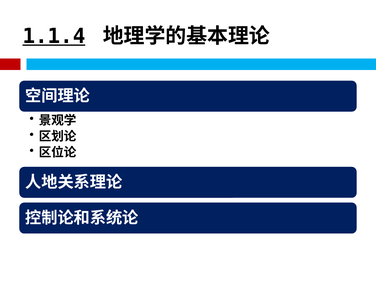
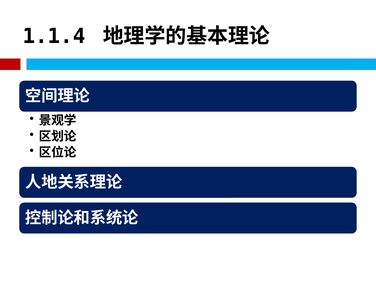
1.1.4 underline: present -> none (54, 36)
